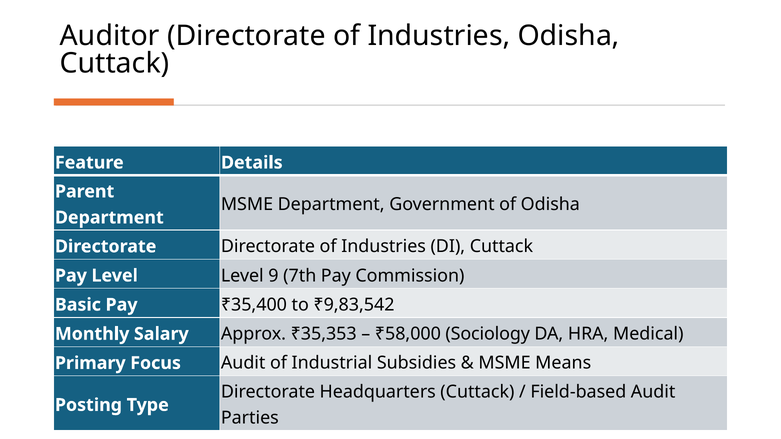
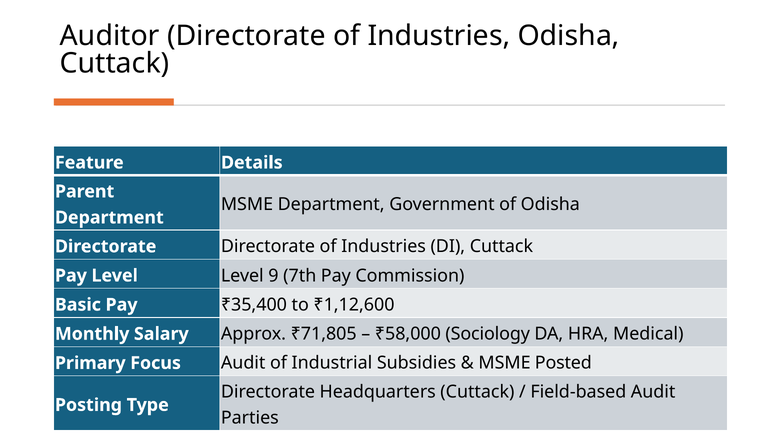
₹9,83,542: ₹9,83,542 -> ₹1,12,600 (354, 305)
₹35,353: ₹35,353 -> ₹71,805 (324, 334)
Means: Means -> Posted (563, 363)
